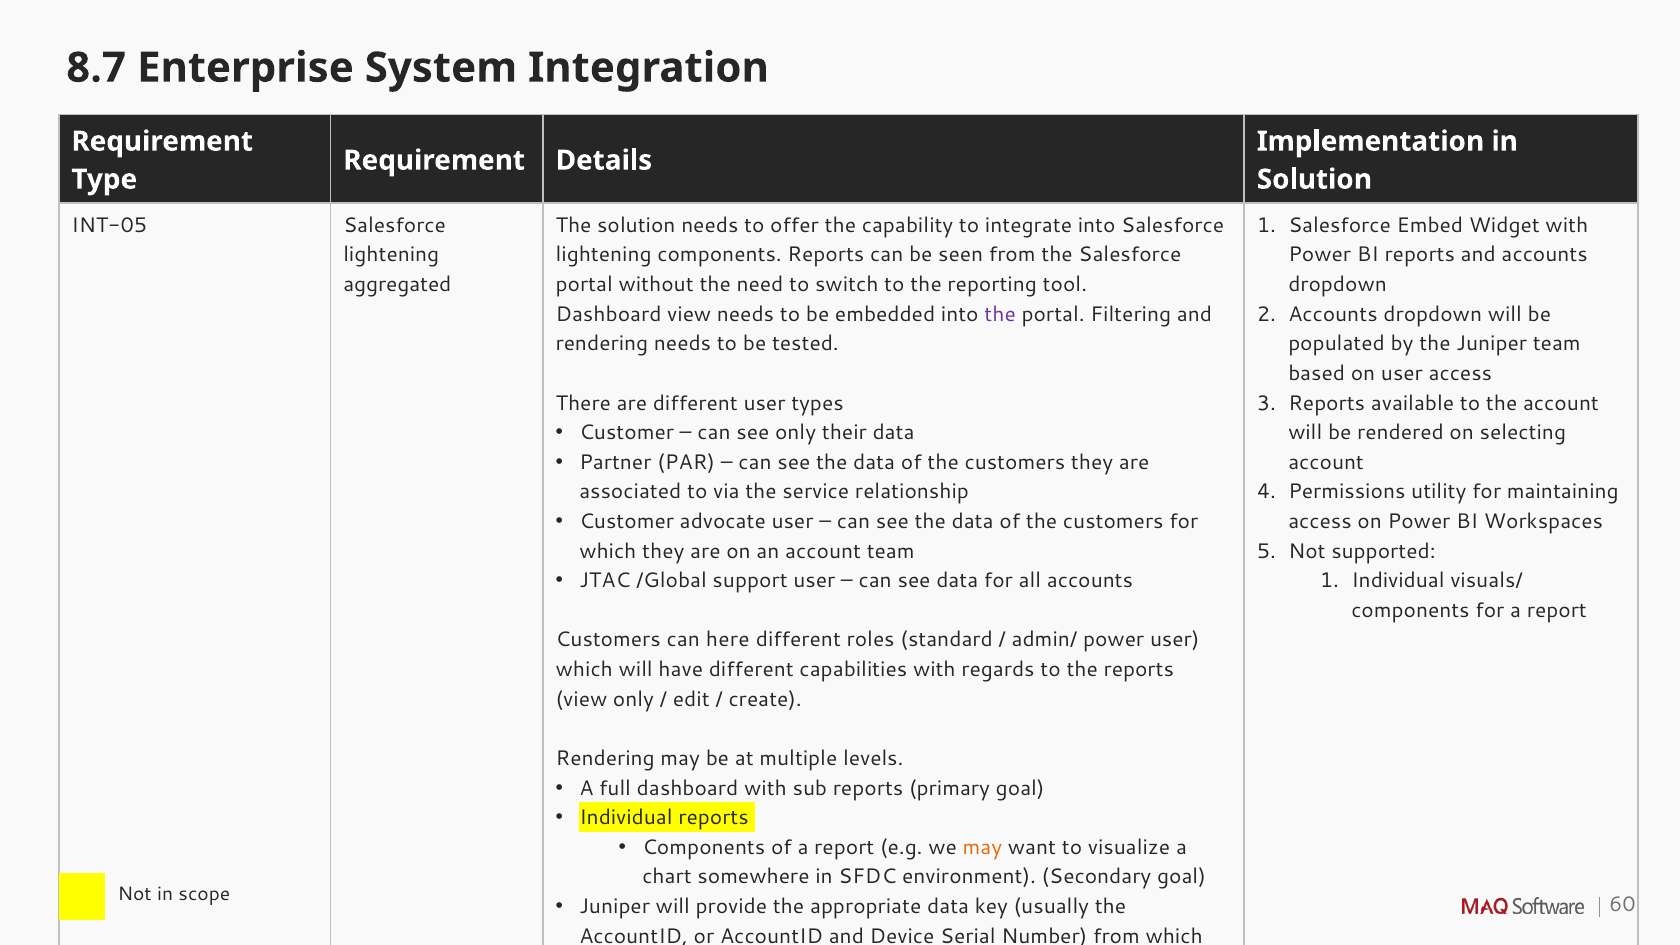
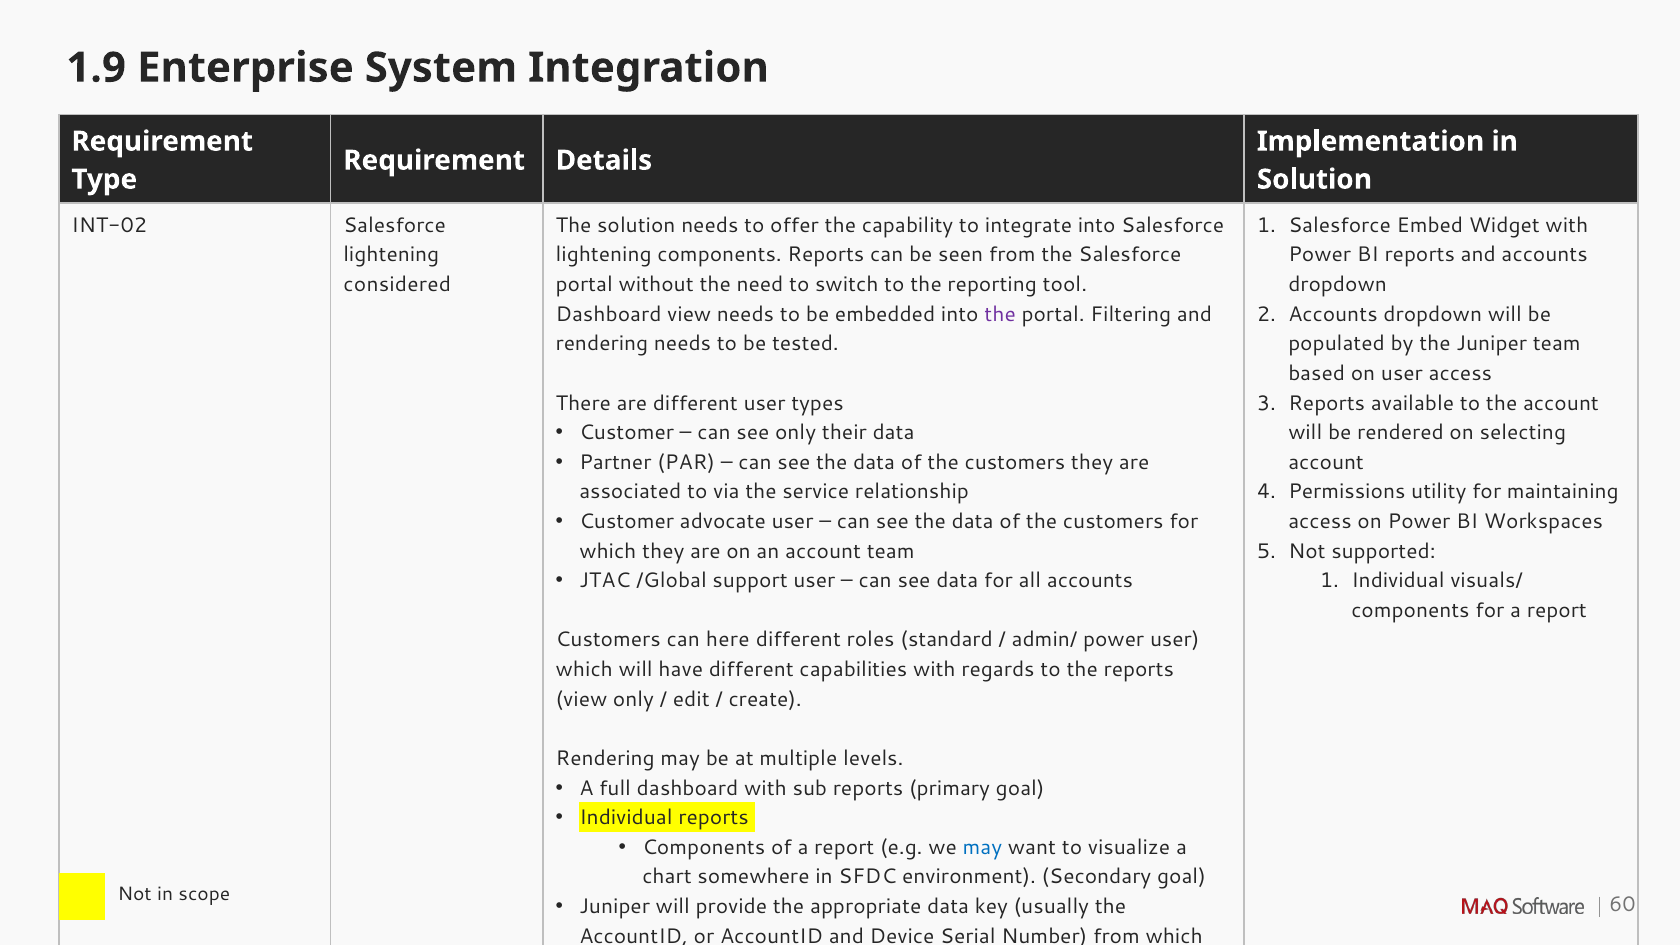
8.7: 8.7 -> 1.9 (96, 68)
INT-05: INT-05 -> INT-02 (109, 225)
aggregated: aggregated -> considered (397, 285)
may colour: orange -> blue (982, 847)
